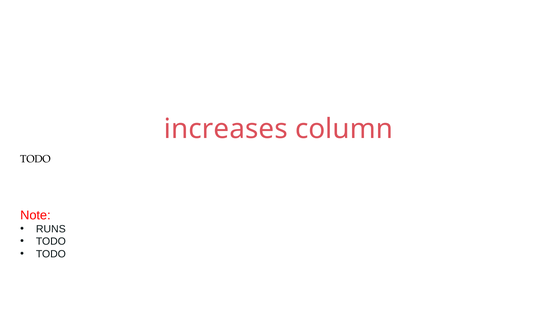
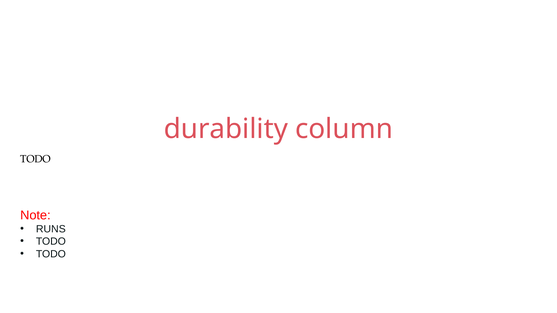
increases: increases -> durability (226, 129)
